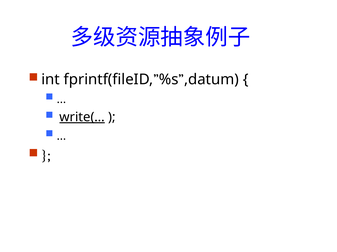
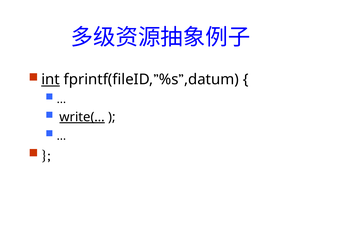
int underline: none -> present (51, 80)
